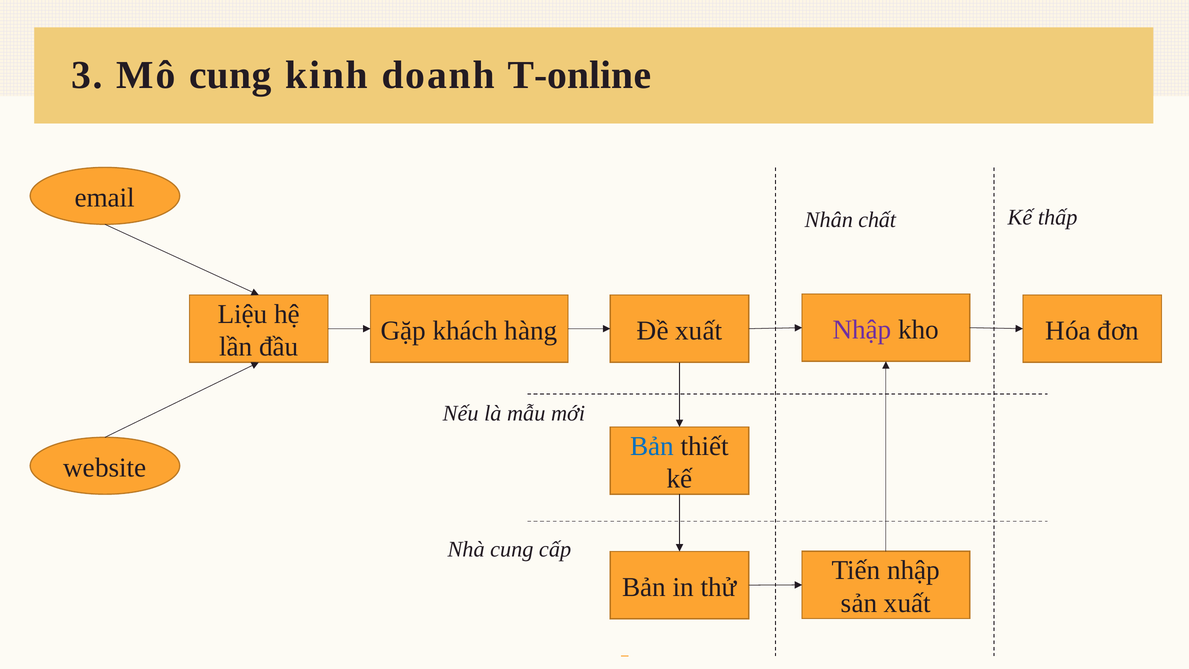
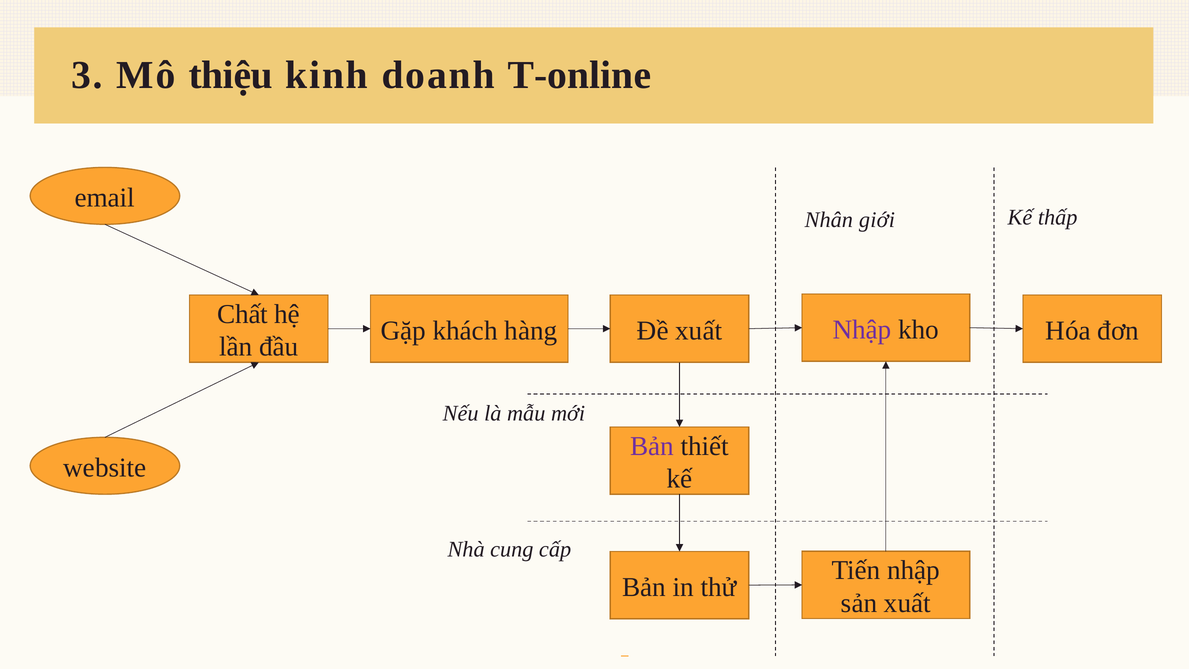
Mô cung: cung -> thiệu (231, 75)
chất: chất -> giới (877, 220)
Liệu: Liệu -> Chất (243, 314)
Bản colour: blue -> purple (652, 446)
